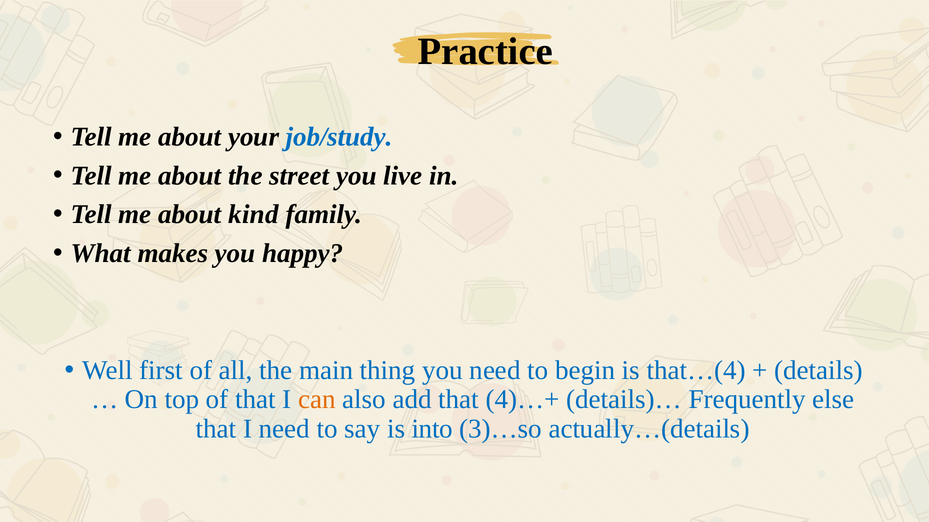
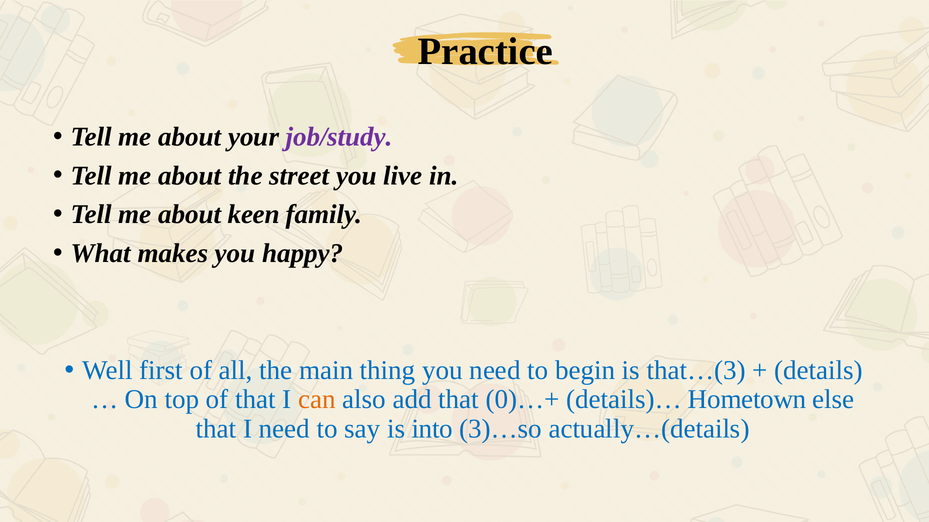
job/study colour: blue -> purple (339, 137)
kind: kind -> keen (254, 215)
that…(4: that…(4 -> that…(3 (696, 371)
4)…+: 4)…+ -> 0)…+ (523, 400)
Frequently: Frequently -> Hometown (747, 400)
